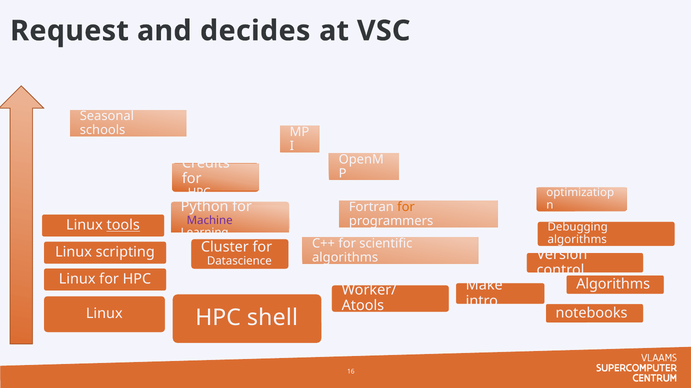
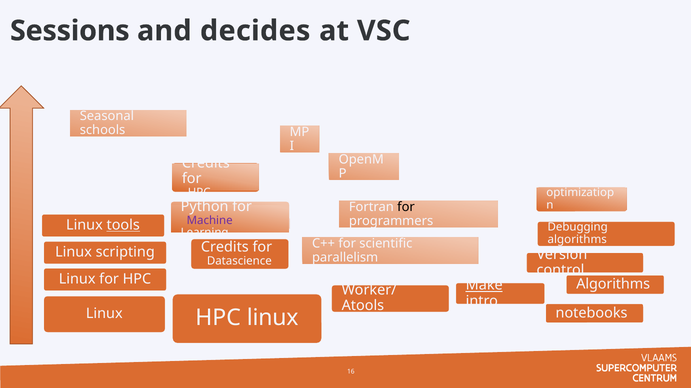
Request: Request -> Sessions (70, 31)
for colour: orange -> black (406, 207)
Cluster: Cluster -> Credits (225, 247)
algorithms: algorithms -> parallelism (345, 258)
Make underline: none -> present (484, 286)
shell: shell -> linux (273, 318)
